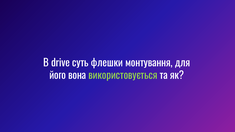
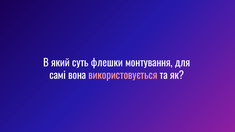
drive: drive -> який (60, 63)
його: його -> самі (58, 76)
використовується colour: light green -> pink (123, 76)
